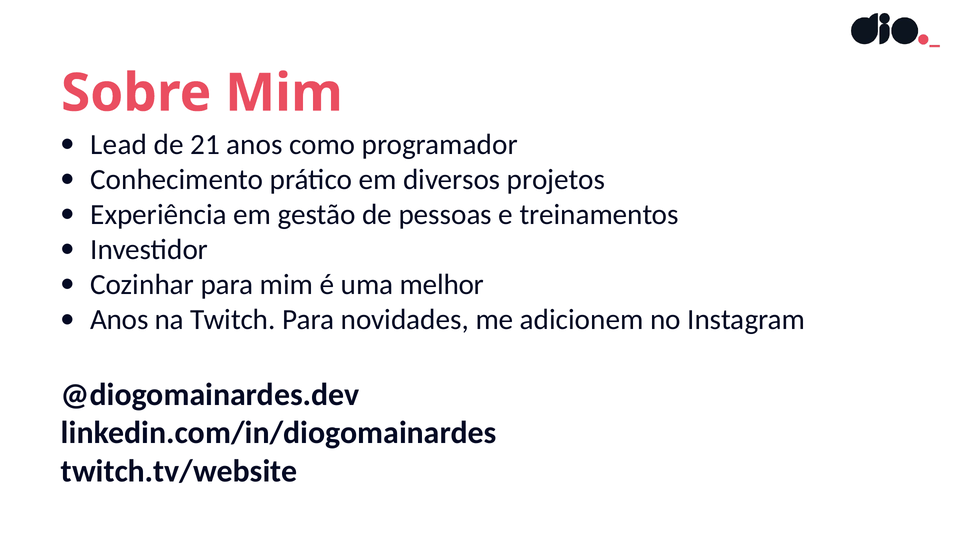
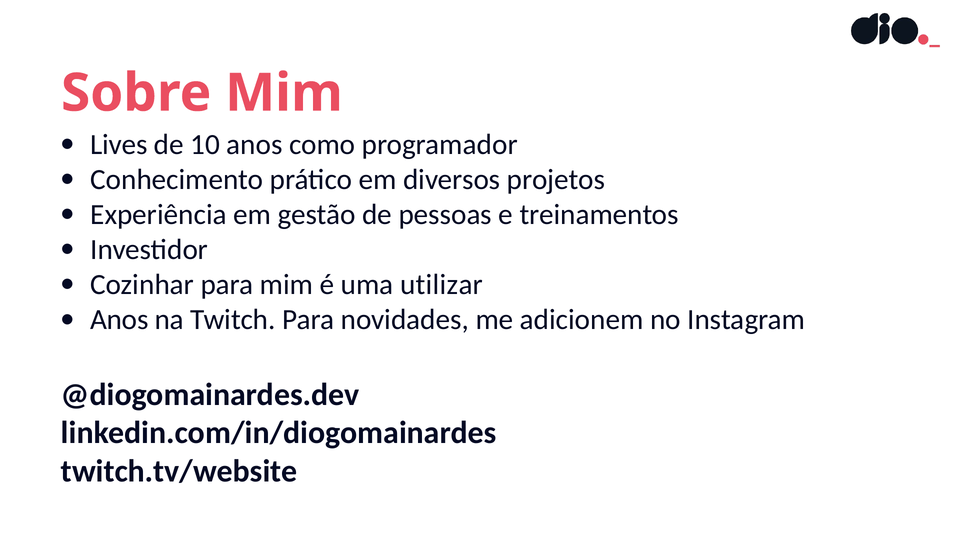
Lead: Lead -> Lives (119, 144)
21: 21 -> 10 (205, 144)
melhor: melhor -> utilizar (442, 285)
